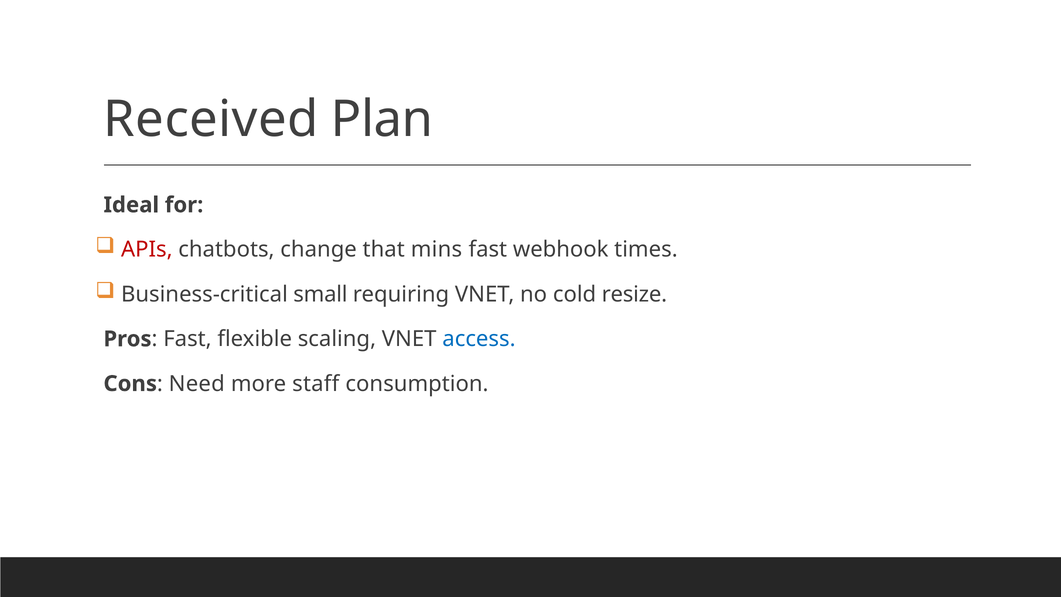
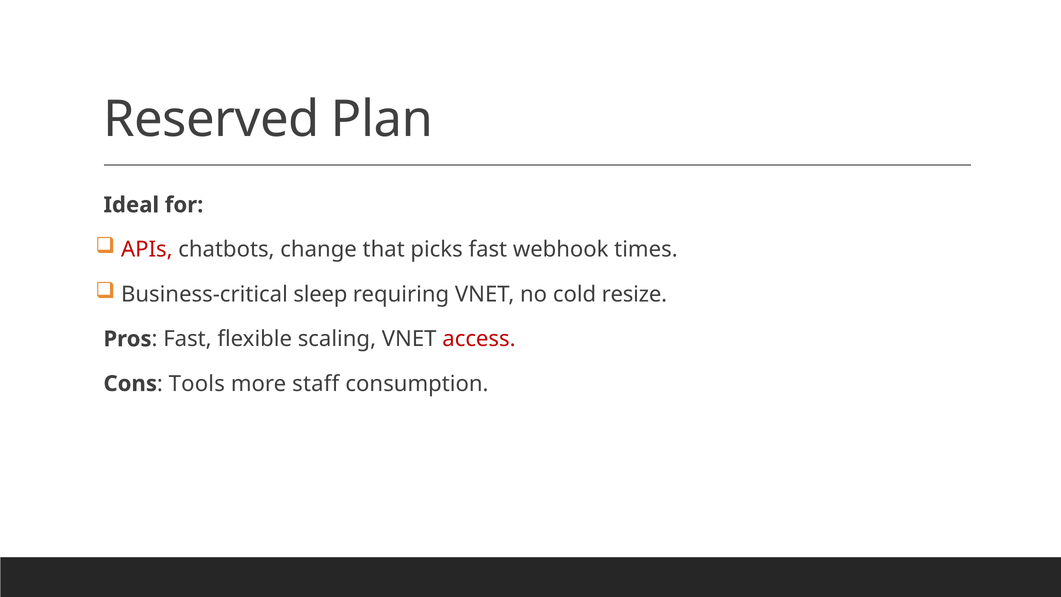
Received: Received -> Reserved (211, 119)
mins: mins -> picks (437, 250)
small: small -> sleep (320, 294)
access colour: blue -> red (479, 339)
Need: Need -> Tools (197, 384)
